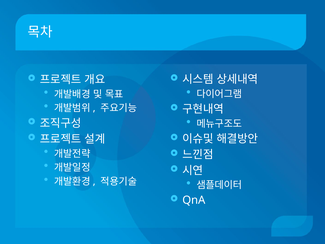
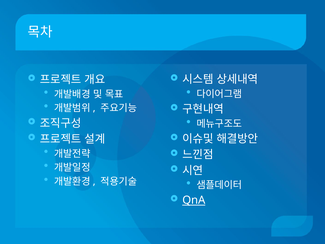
QnA underline: none -> present (194, 200)
